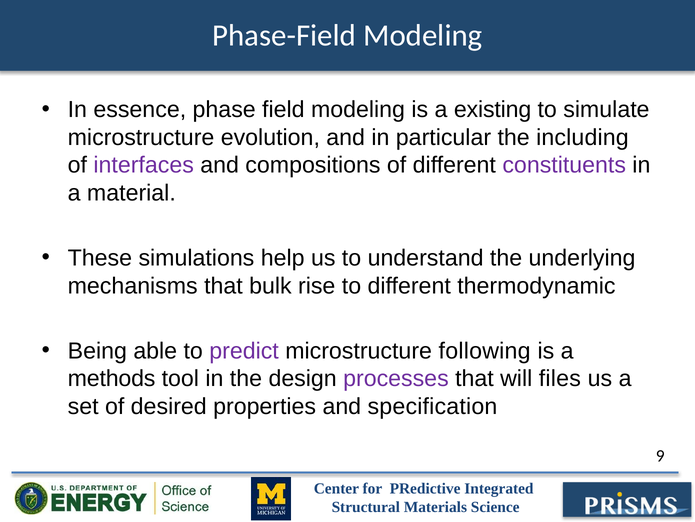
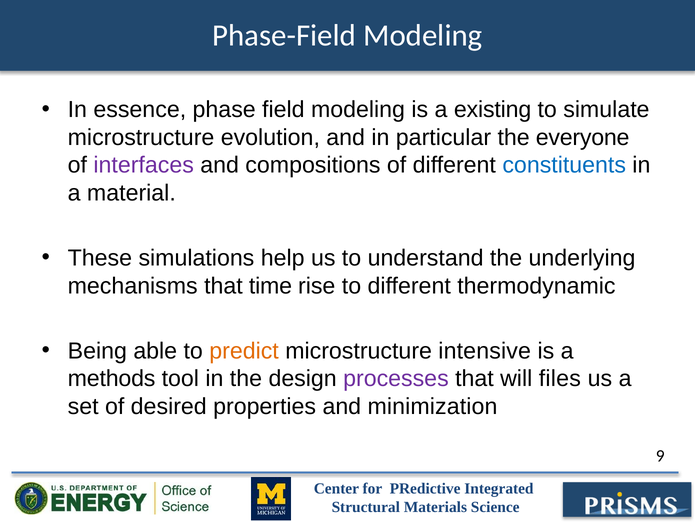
including: including -> everyone (583, 137)
constituents colour: purple -> blue (564, 165)
bulk: bulk -> time (271, 286)
predict colour: purple -> orange (244, 350)
following: following -> intensive (485, 350)
specification: specification -> minimization (433, 406)
